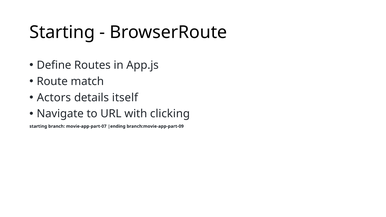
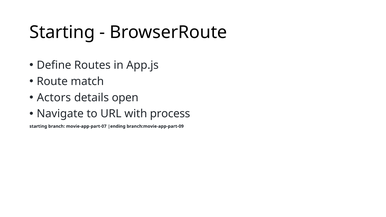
itself: itself -> open (125, 98)
clicking: clicking -> process (170, 114)
